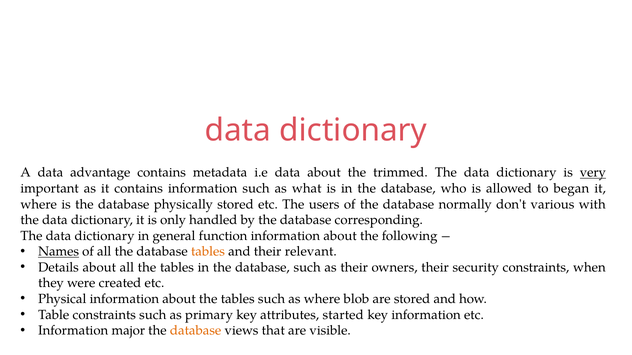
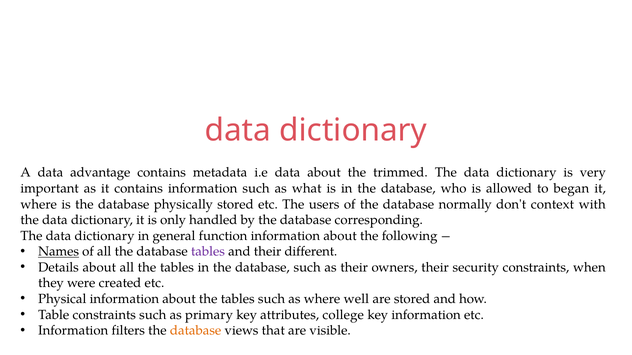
very underline: present -> none (593, 173)
various: various -> context (552, 204)
tables colour: orange -> purple (208, 252)
relevant: relevant -> different (311, 252)
blob: blob -> well (356, 299)
started: started -> college (343, 315)
major: major -> filters (128, 331)
